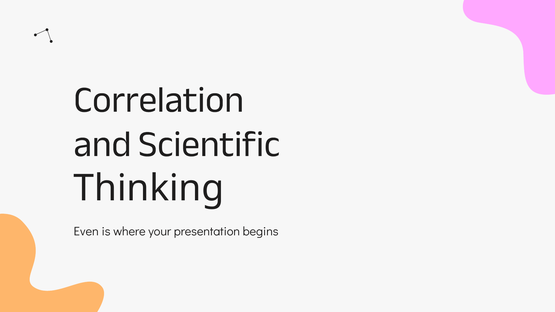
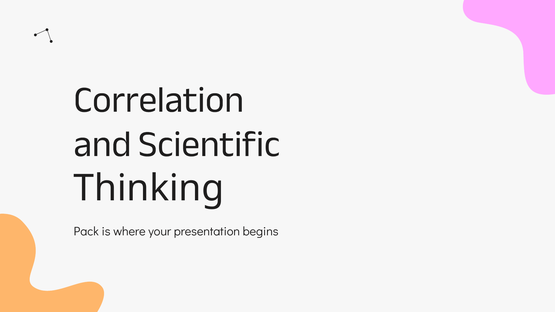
Even: Even -> Pack (86, 232)
